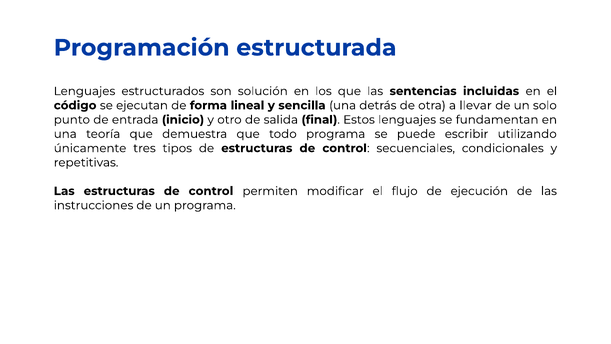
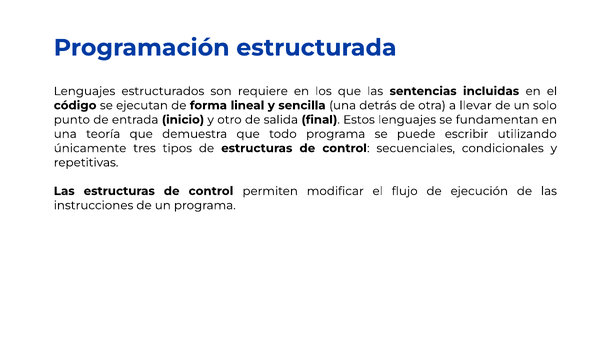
solución: solución -> requiere (263, 91)
